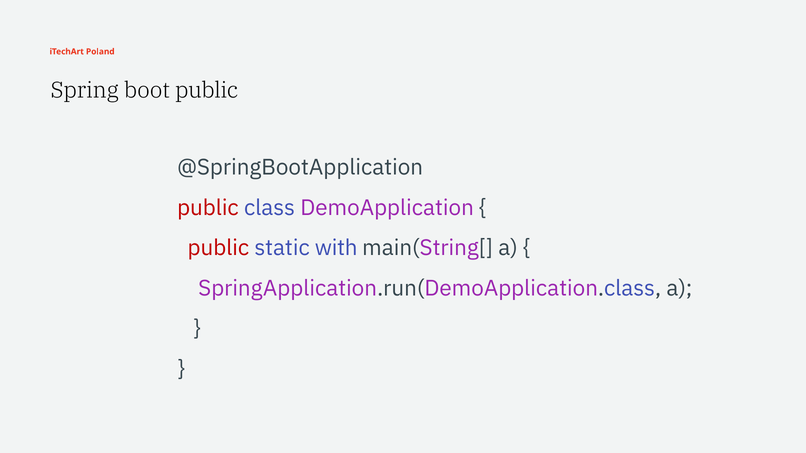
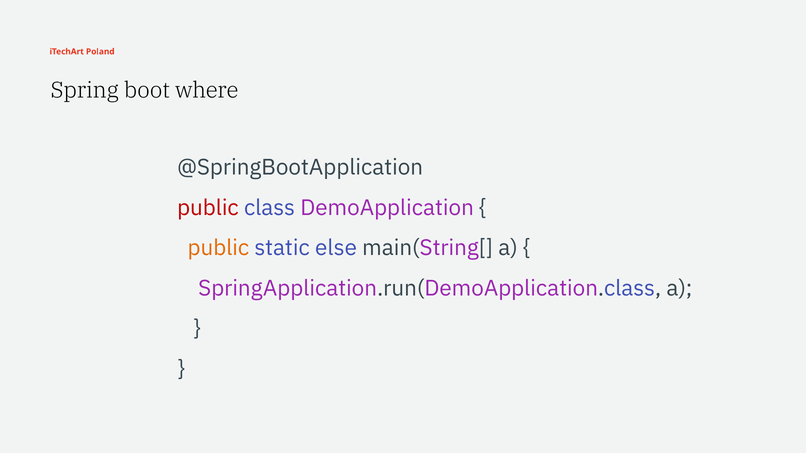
boot public: public -> where (207, 90)
public colour: red -> orange (218, 248)
with: with -> else (336, 248)
